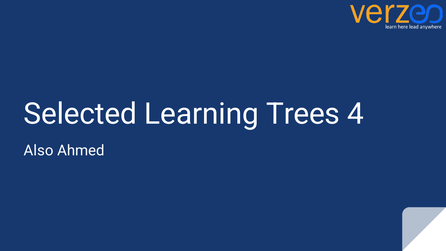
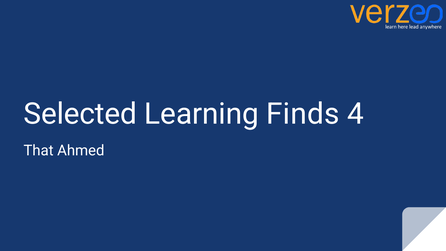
Trees: Trees -> Finds (303, 114)
Also: Also -> That (39, 150)
